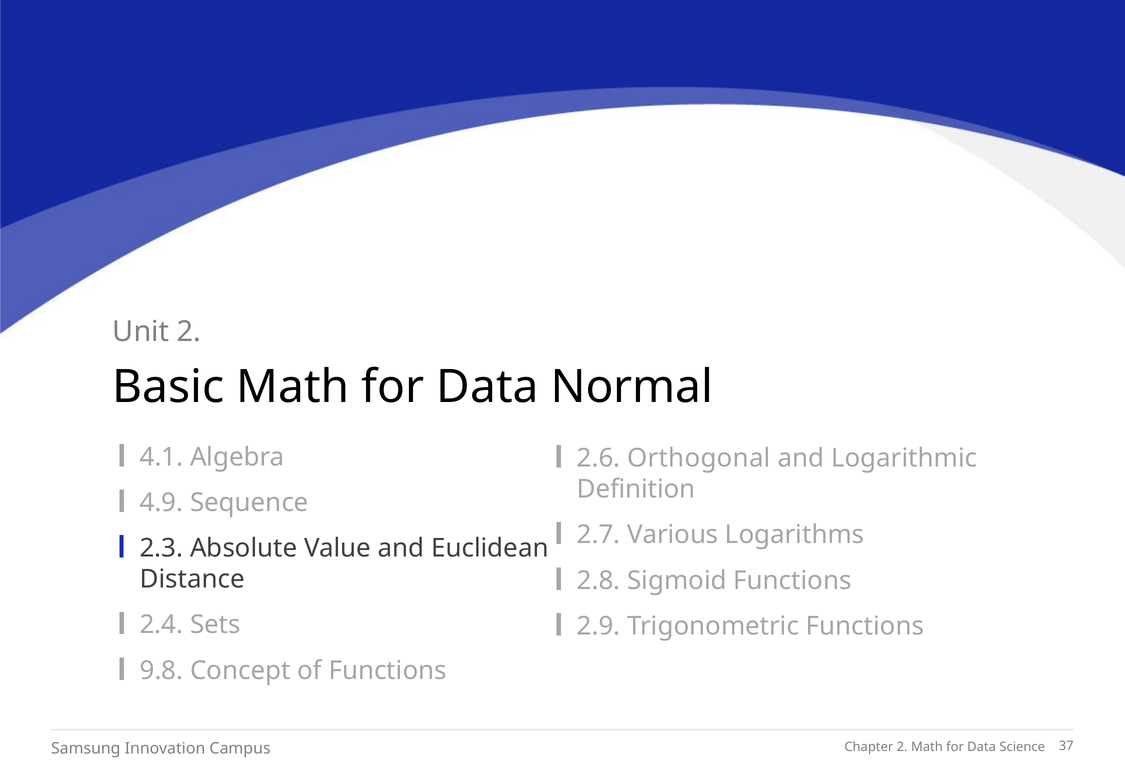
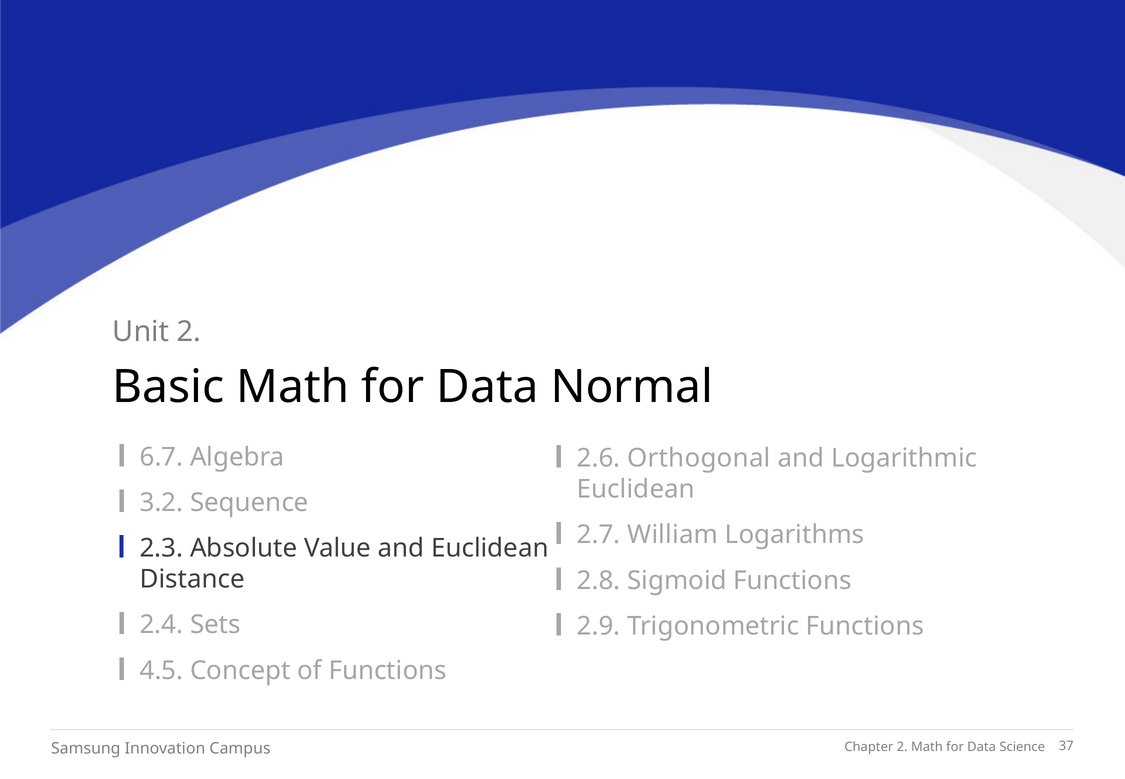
4.1: 4.1 -> 6.7 (161, 457)
Definition: Definition -> Euclidean (636, 489)
4.9: 4.9 -> 3.2 (161, 503)
Various: Various -> William (673, 535)
9.8: 9.8 -> 4.5 (161, 671)
